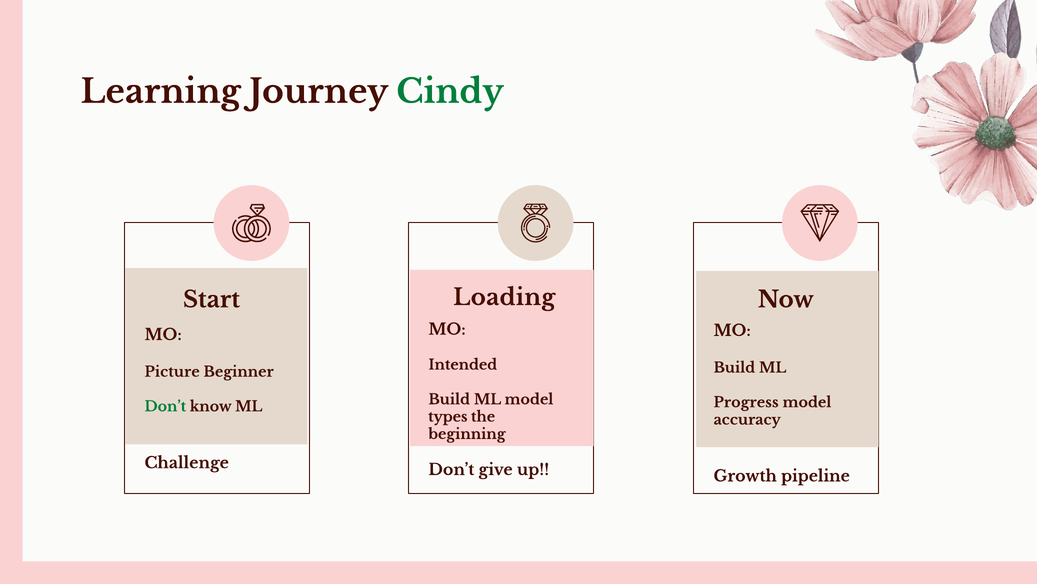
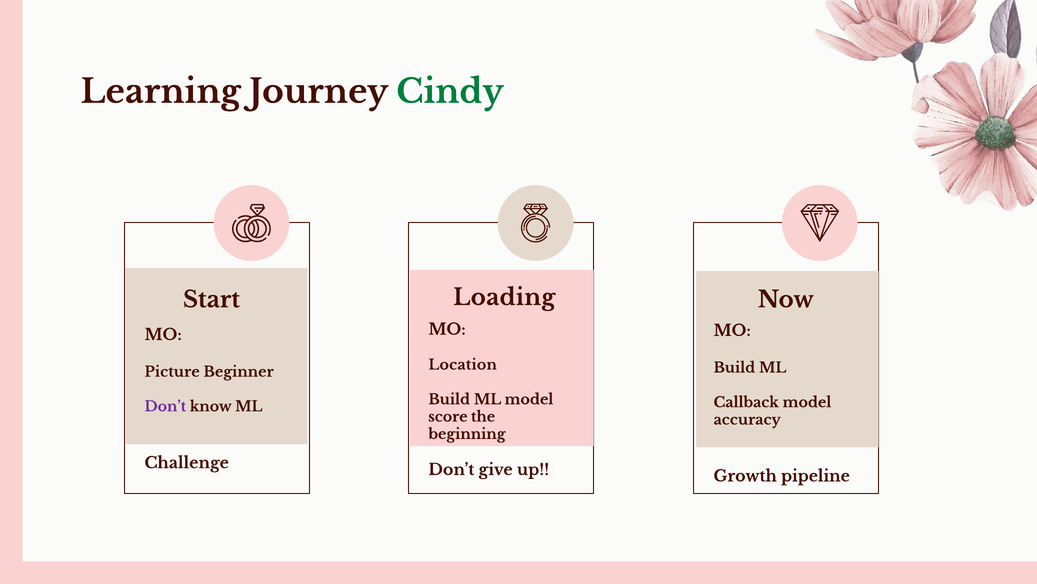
Intended: Intended -> Location (463, 364)
Progress: Progress -> Callback (746, 402)
Don’t colour: green -> purple (165, 406)
types: types -> score (448, 416)
